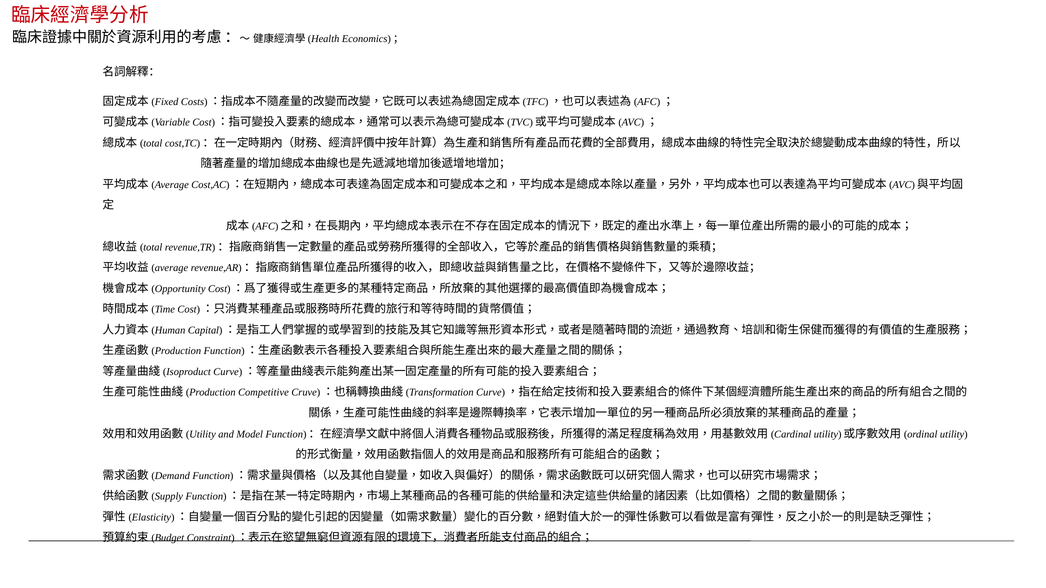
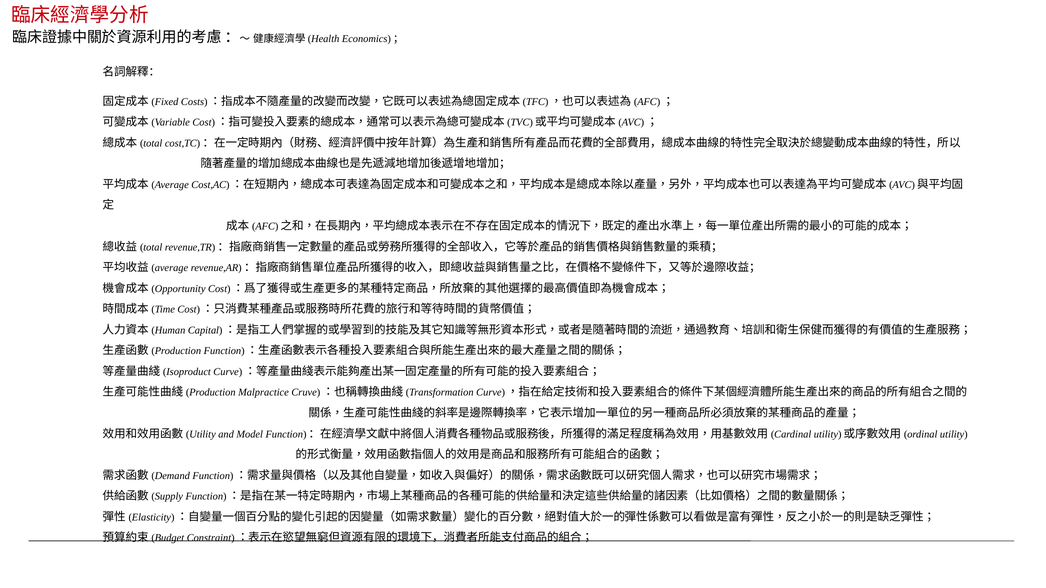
Competitive: Competitive -> Malpractice (263, 393)
